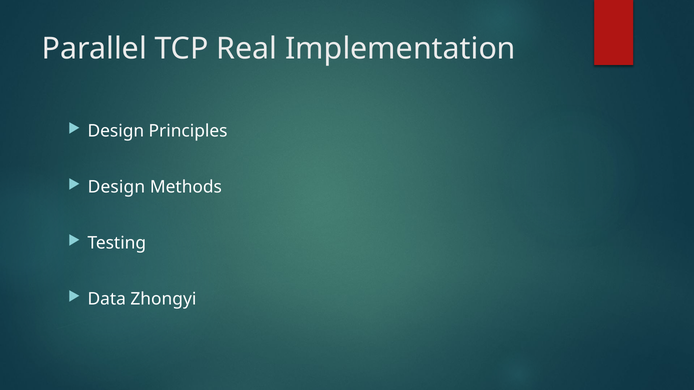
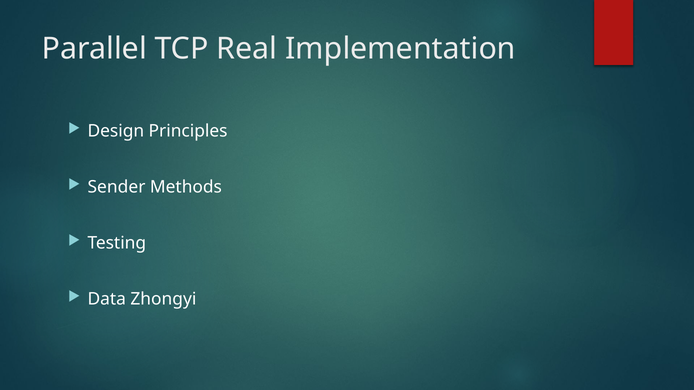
Design: Design -> Sender (116, 187)
